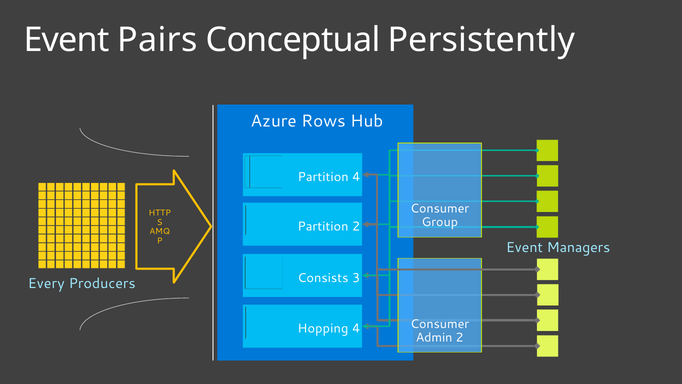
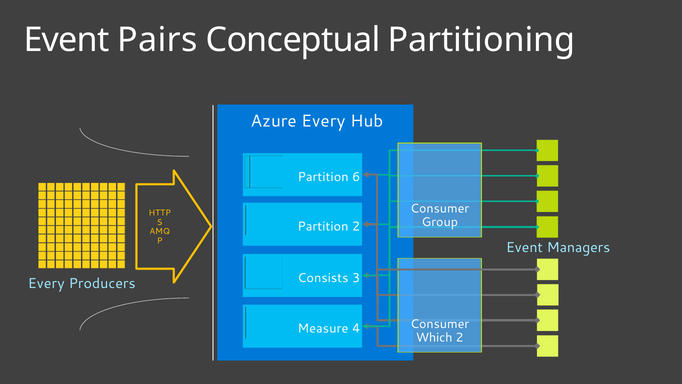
Persistently: Persistently -> Partitioning (481, 40)
Azure Rows: Rows -> Every (323, 121)
Partition 4: 4 -> 6 (356, 177)
Hopping: Hopping -> Measure (323, 328)
Admin: Admin -> Which (434, 337)
